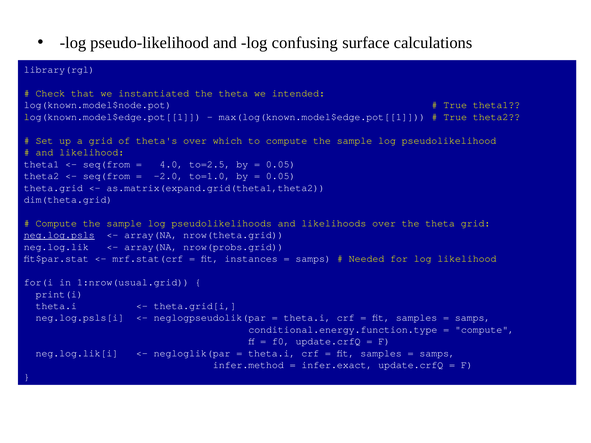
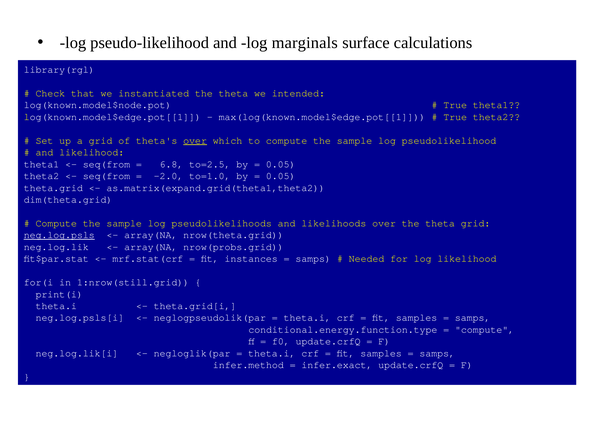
confusing: confusing -> marginals (305, 43)
over underline: none -> present (195, 141)
4.0: 4.0 -> 6.8 (171, 164)
1:nrow(usual.grid: 1:nrow(usual.grid -> 1:nrow(still.grid (133, 282)
